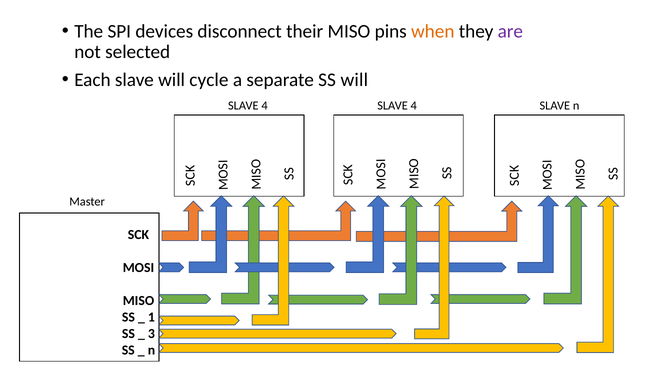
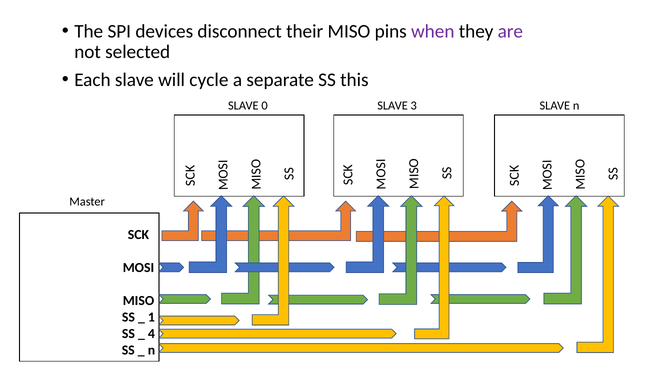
when colour: orange -> purple (433, 31)
SS will: will -> this (354, 80)
4: 4 -> 0 (265, 106)
4: 4 -> 3 (414, 106)
3: 3 -> 4 (151, 333)
